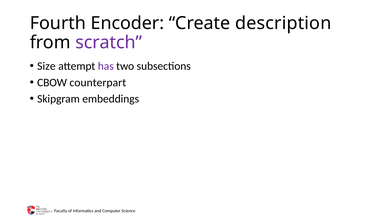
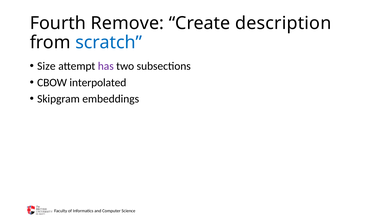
Encoder: Encoder -> Remove (127, 23)
scratch colour: purple -> blue (109, 43)
counterpart: counterpart -> interpolated (98, 83)
